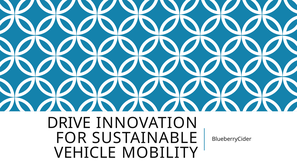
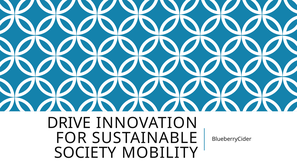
VEHICLE: VEHICLE -> SOCIETY (85, 153)
